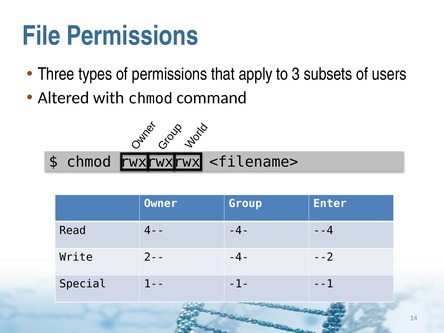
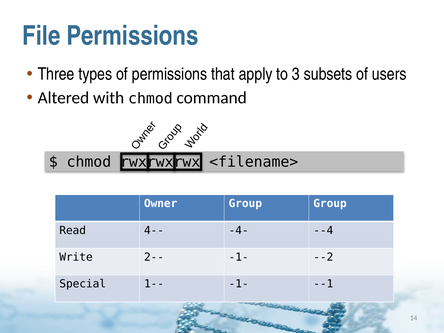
Group Enter: Enter -> Group (330, 204)
2-- -4-: -4- -> -1- (239, 257)
